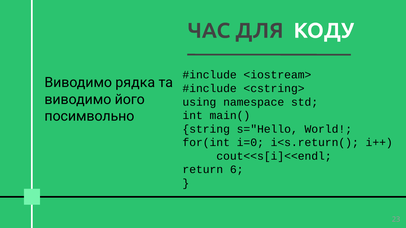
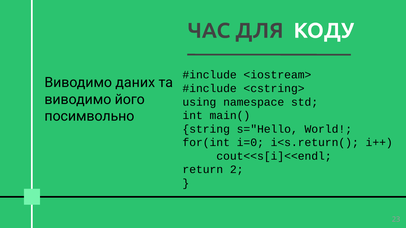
рядка: рядка -> даних (135, 83)
6: 6 -> 2 (237, 170)
